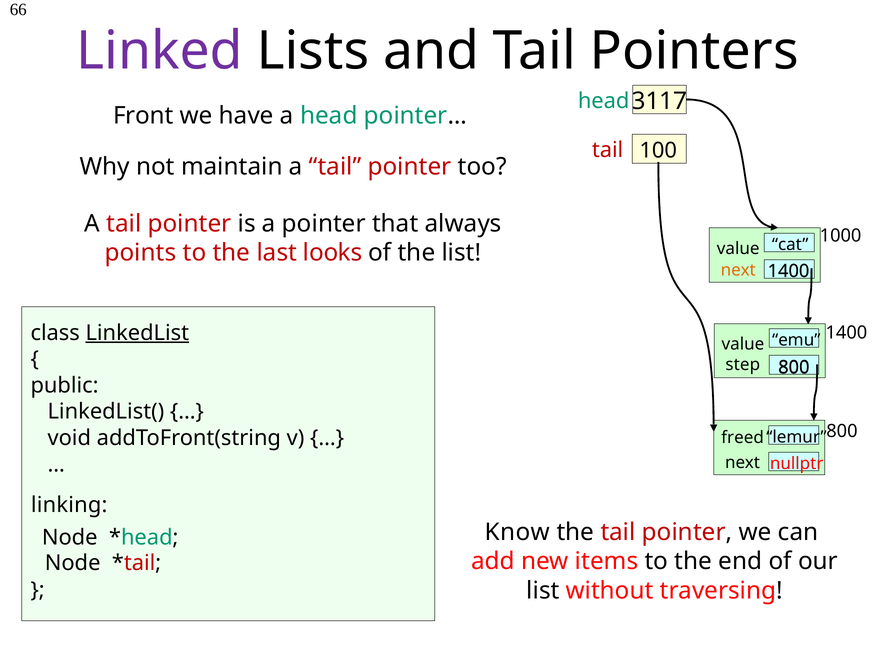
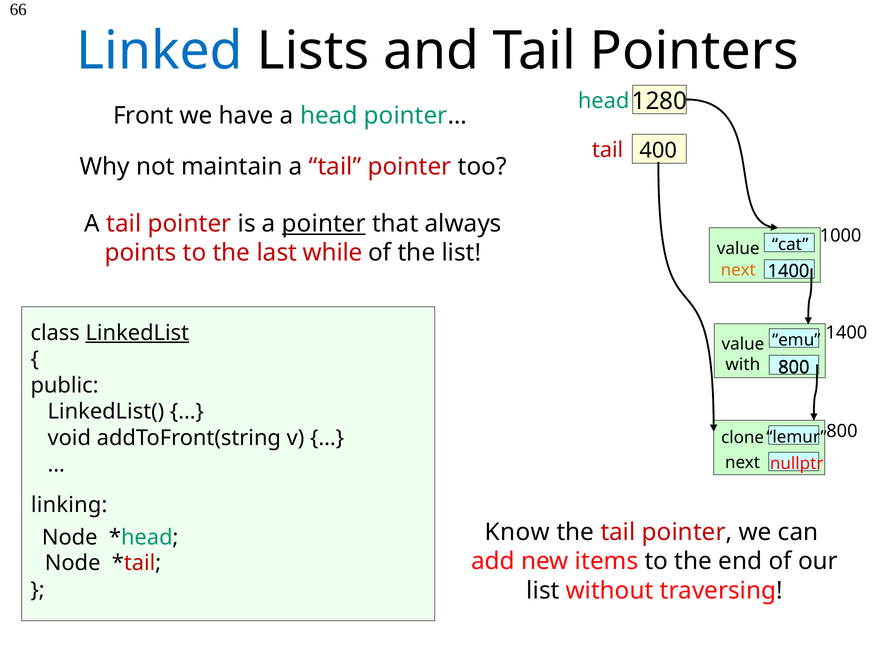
Linked colour: purple -> blue (160, 51)
3117: 3117 -> 1280 (659, 101)
100: 100 -> 400 (658, 151)
pointer underline: none -> present (324, 224)
looks: looks -> while (333, 253)
step: step -> with (743, 365)
freed: freed -> clone (743, 438)
